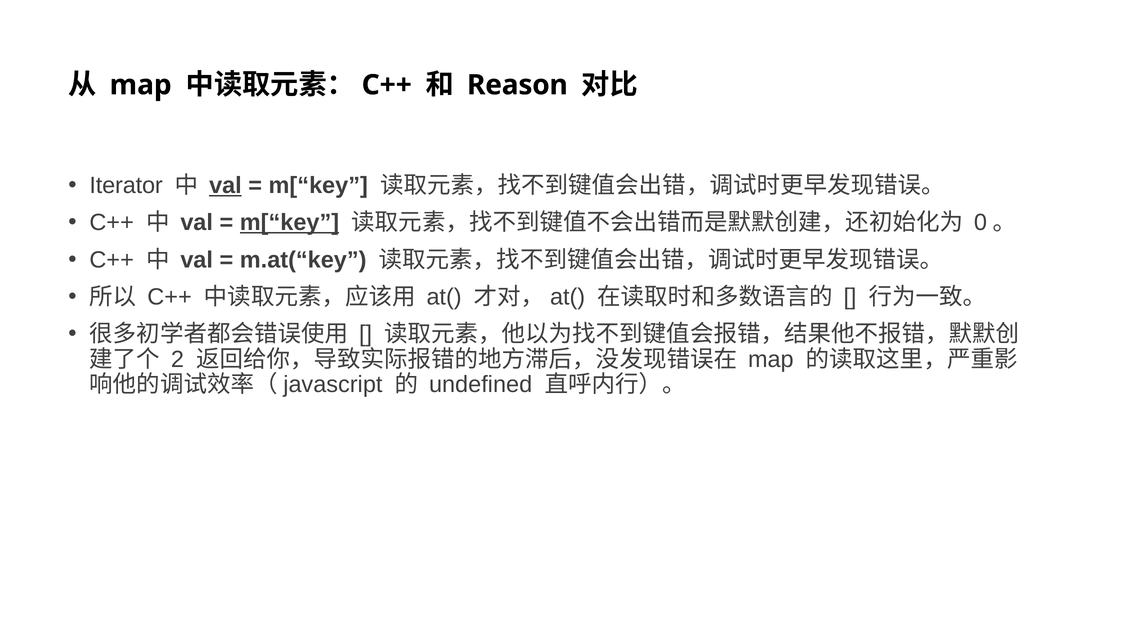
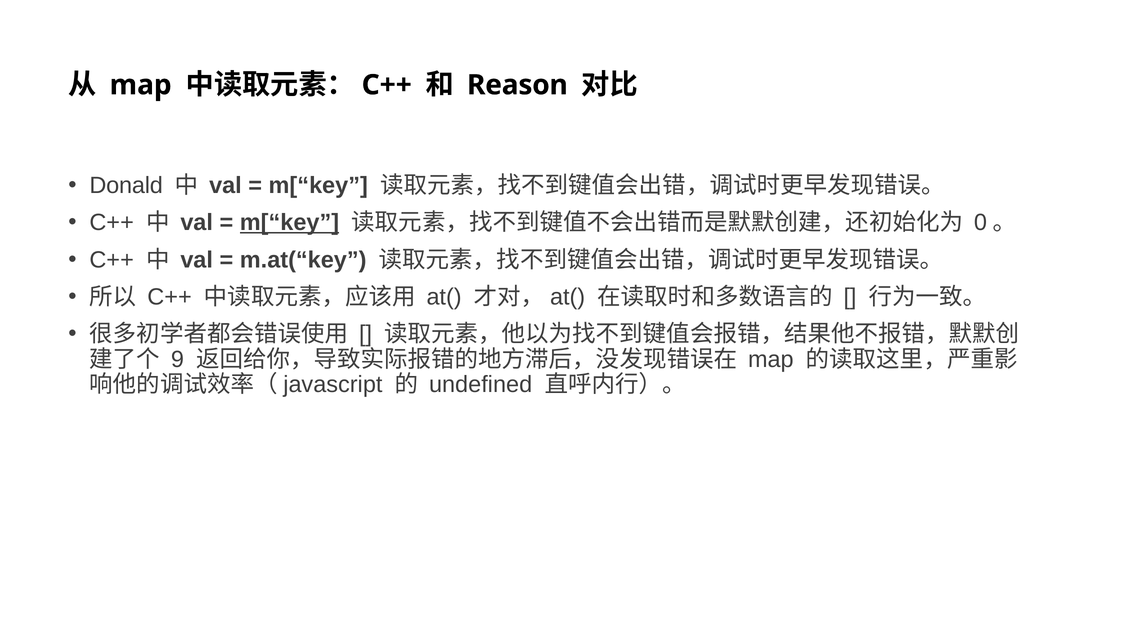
Iterator: Iterator -> Donald (126, 186)
val underline: present -> none (225, 186)
2: 2 -> 9 (177, 359)
